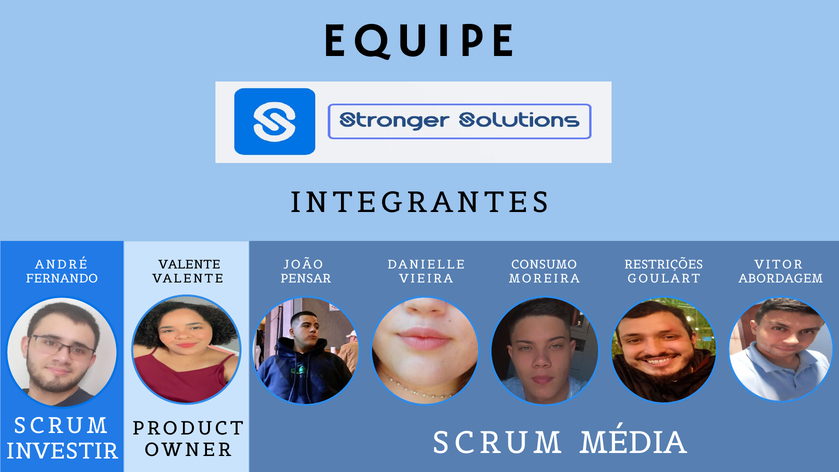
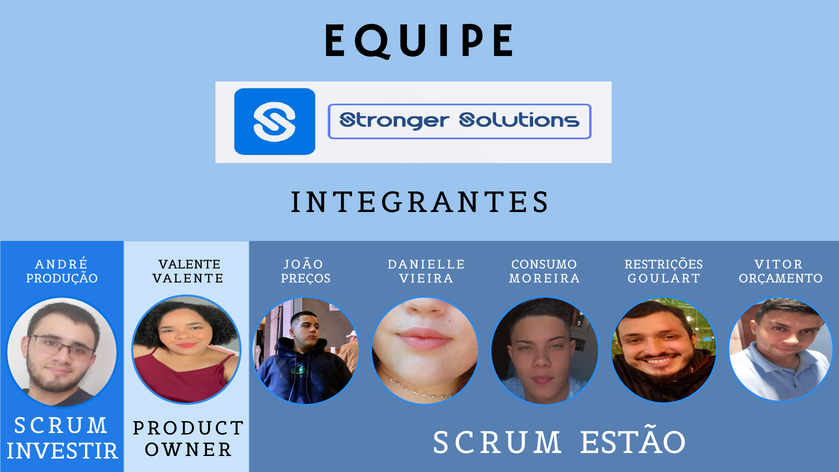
FERNANDO: FERNANDO -> PRODUÇÃO (62, 279)
PENSAR: PENSAR -> PREÇOS (306, 279)
ABORDAGEM: ABORDAGEM -> ORÇAMENTO (781, 279)
MÉDIA: MÉDIA -> ESTÃO (633, 443)
